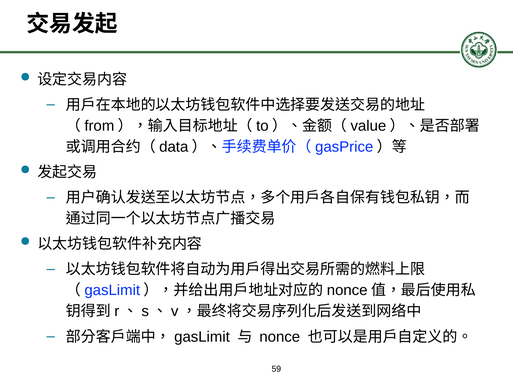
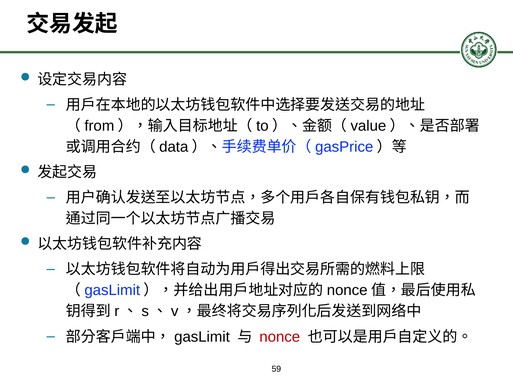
nonce colour: black -> red (280, 337)
